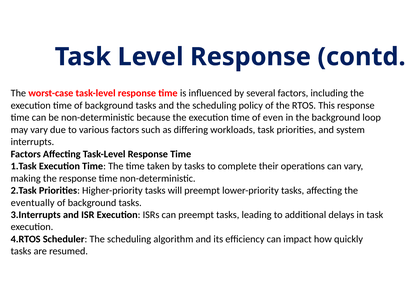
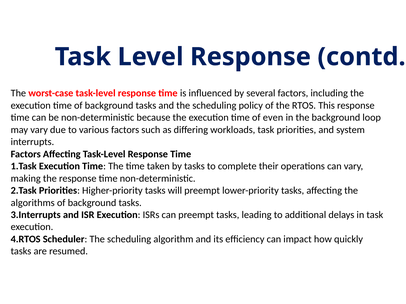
eventually: eventually -> algorithms (33, 203)
